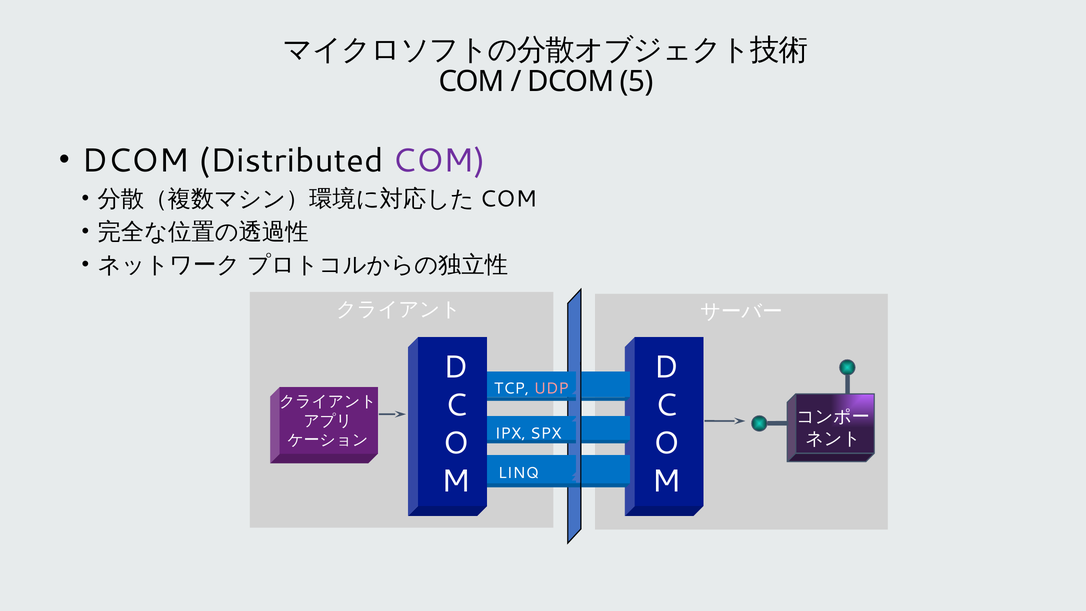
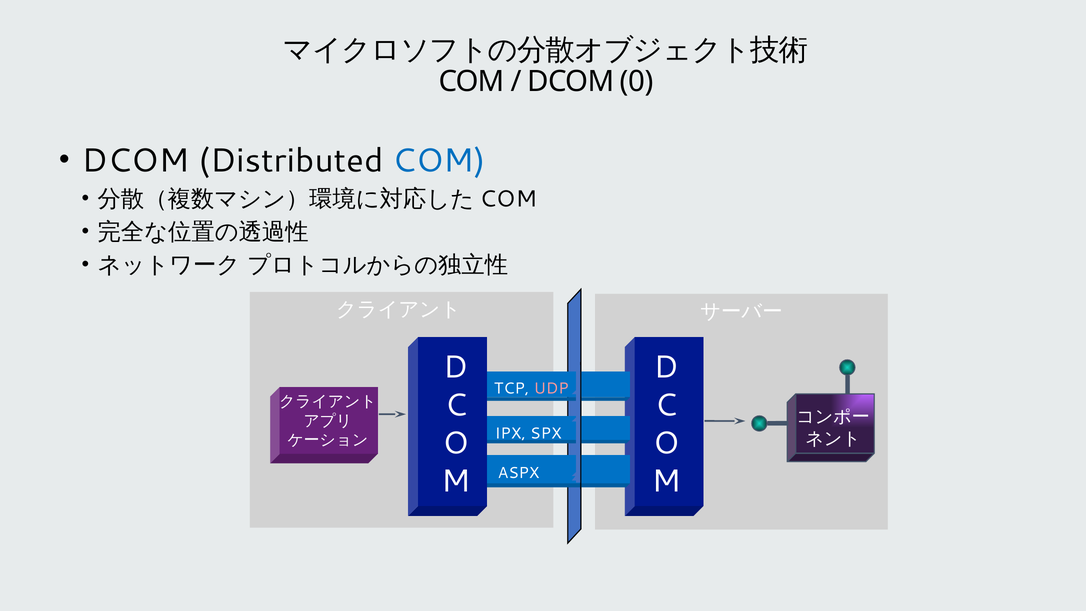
5: 5 -> 0 (637, 82)
COM colour: purple -> blue (439, 161)
LINQ: LINQ -> ASPX (519, 473)
